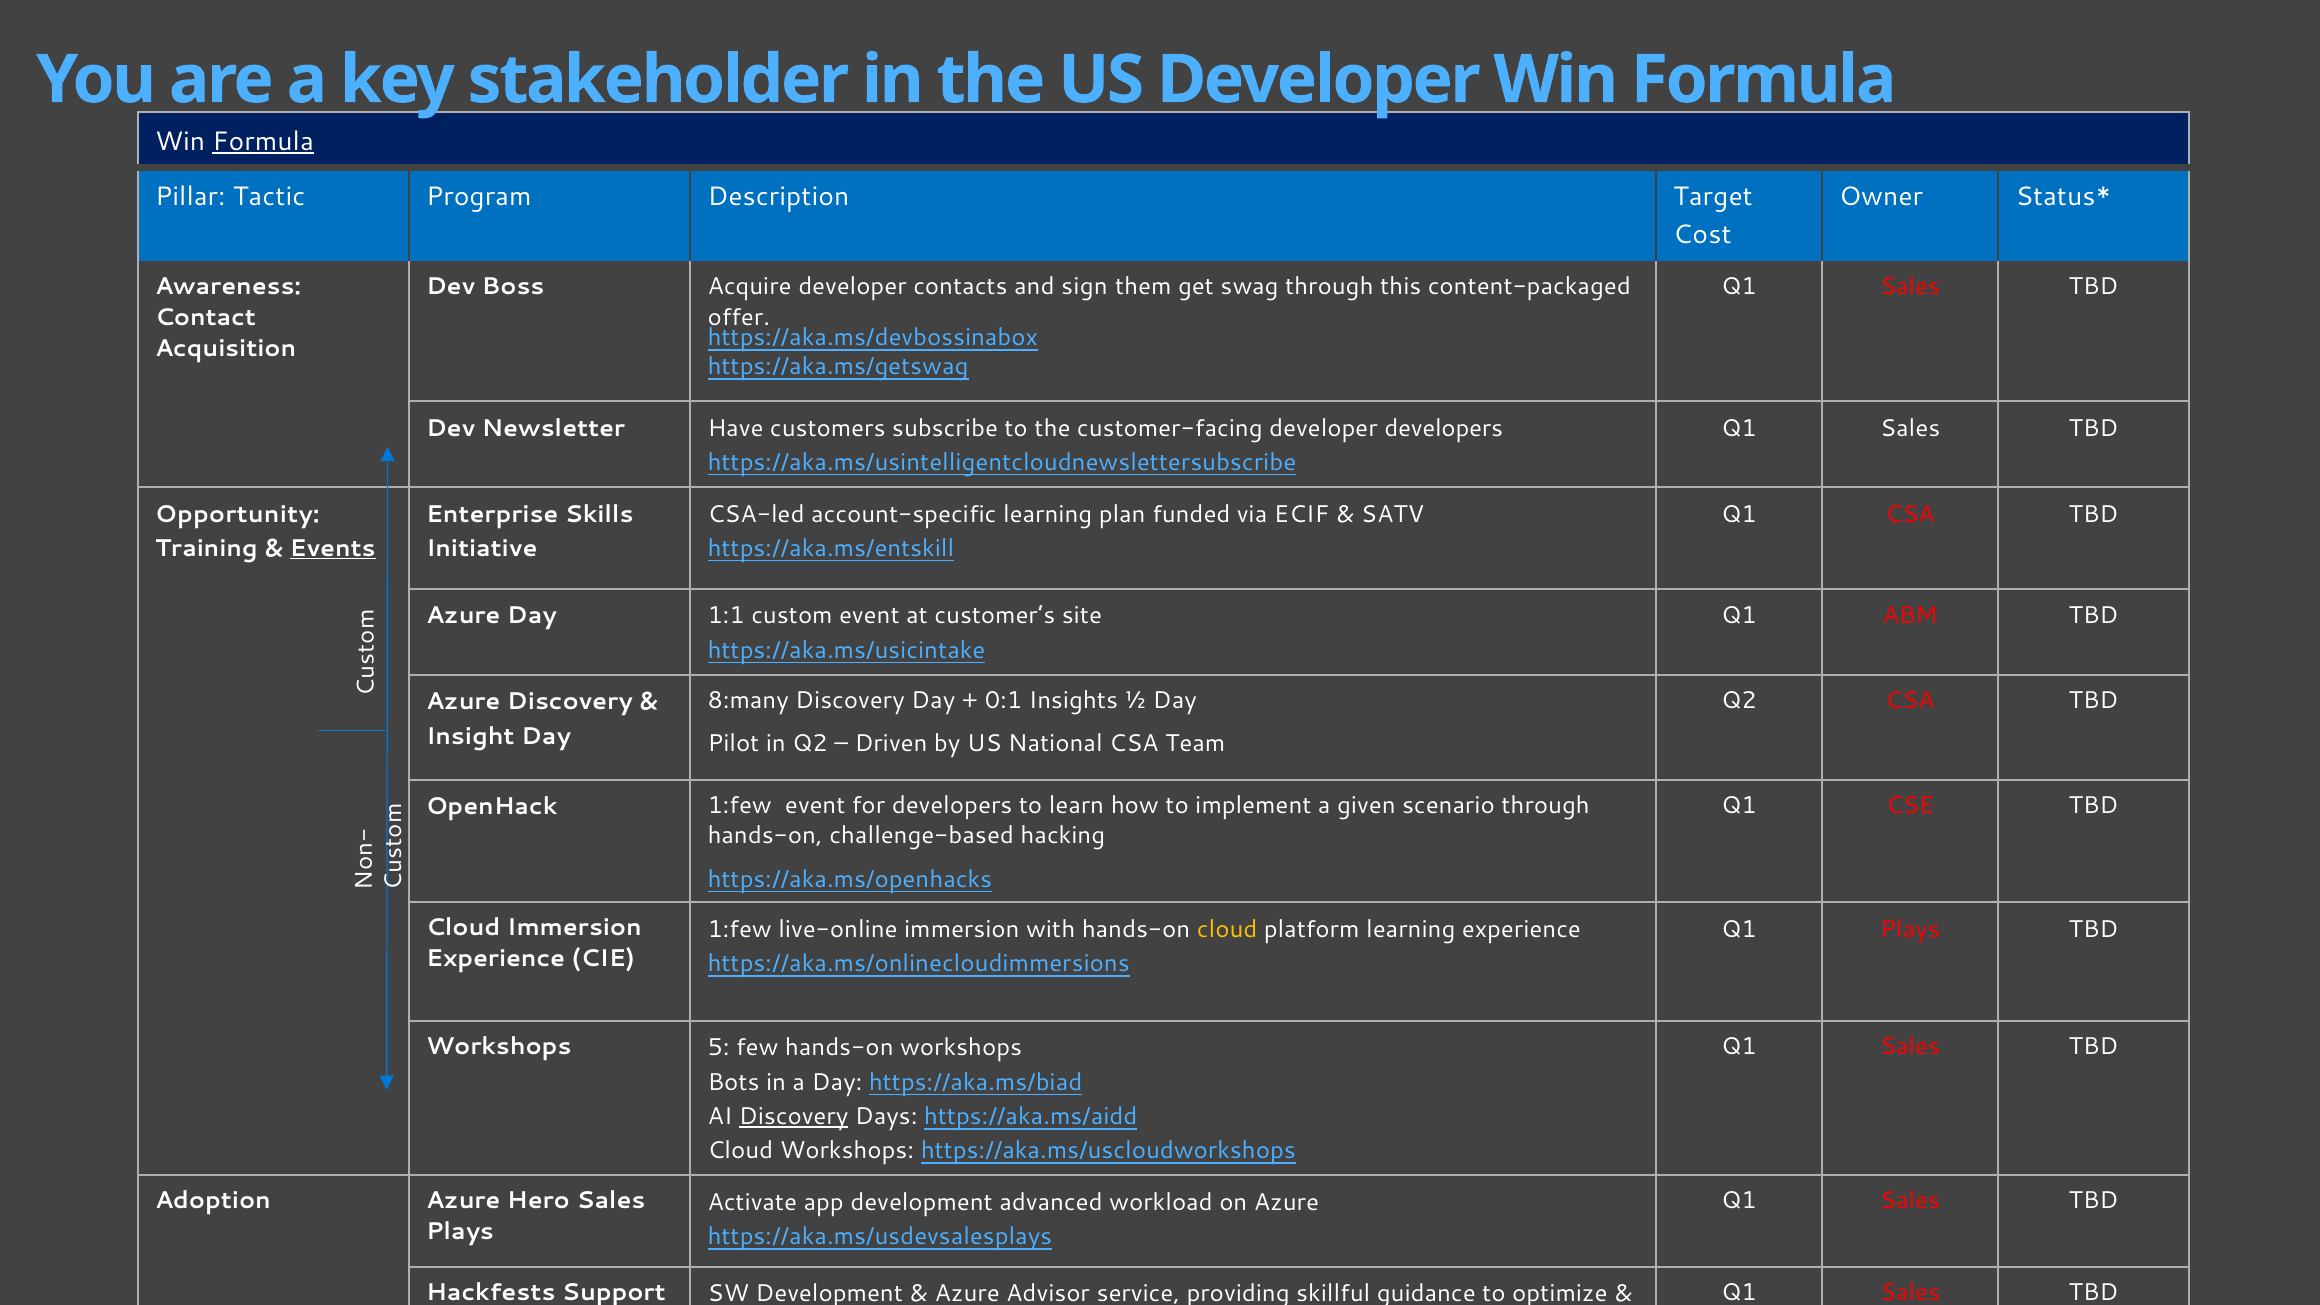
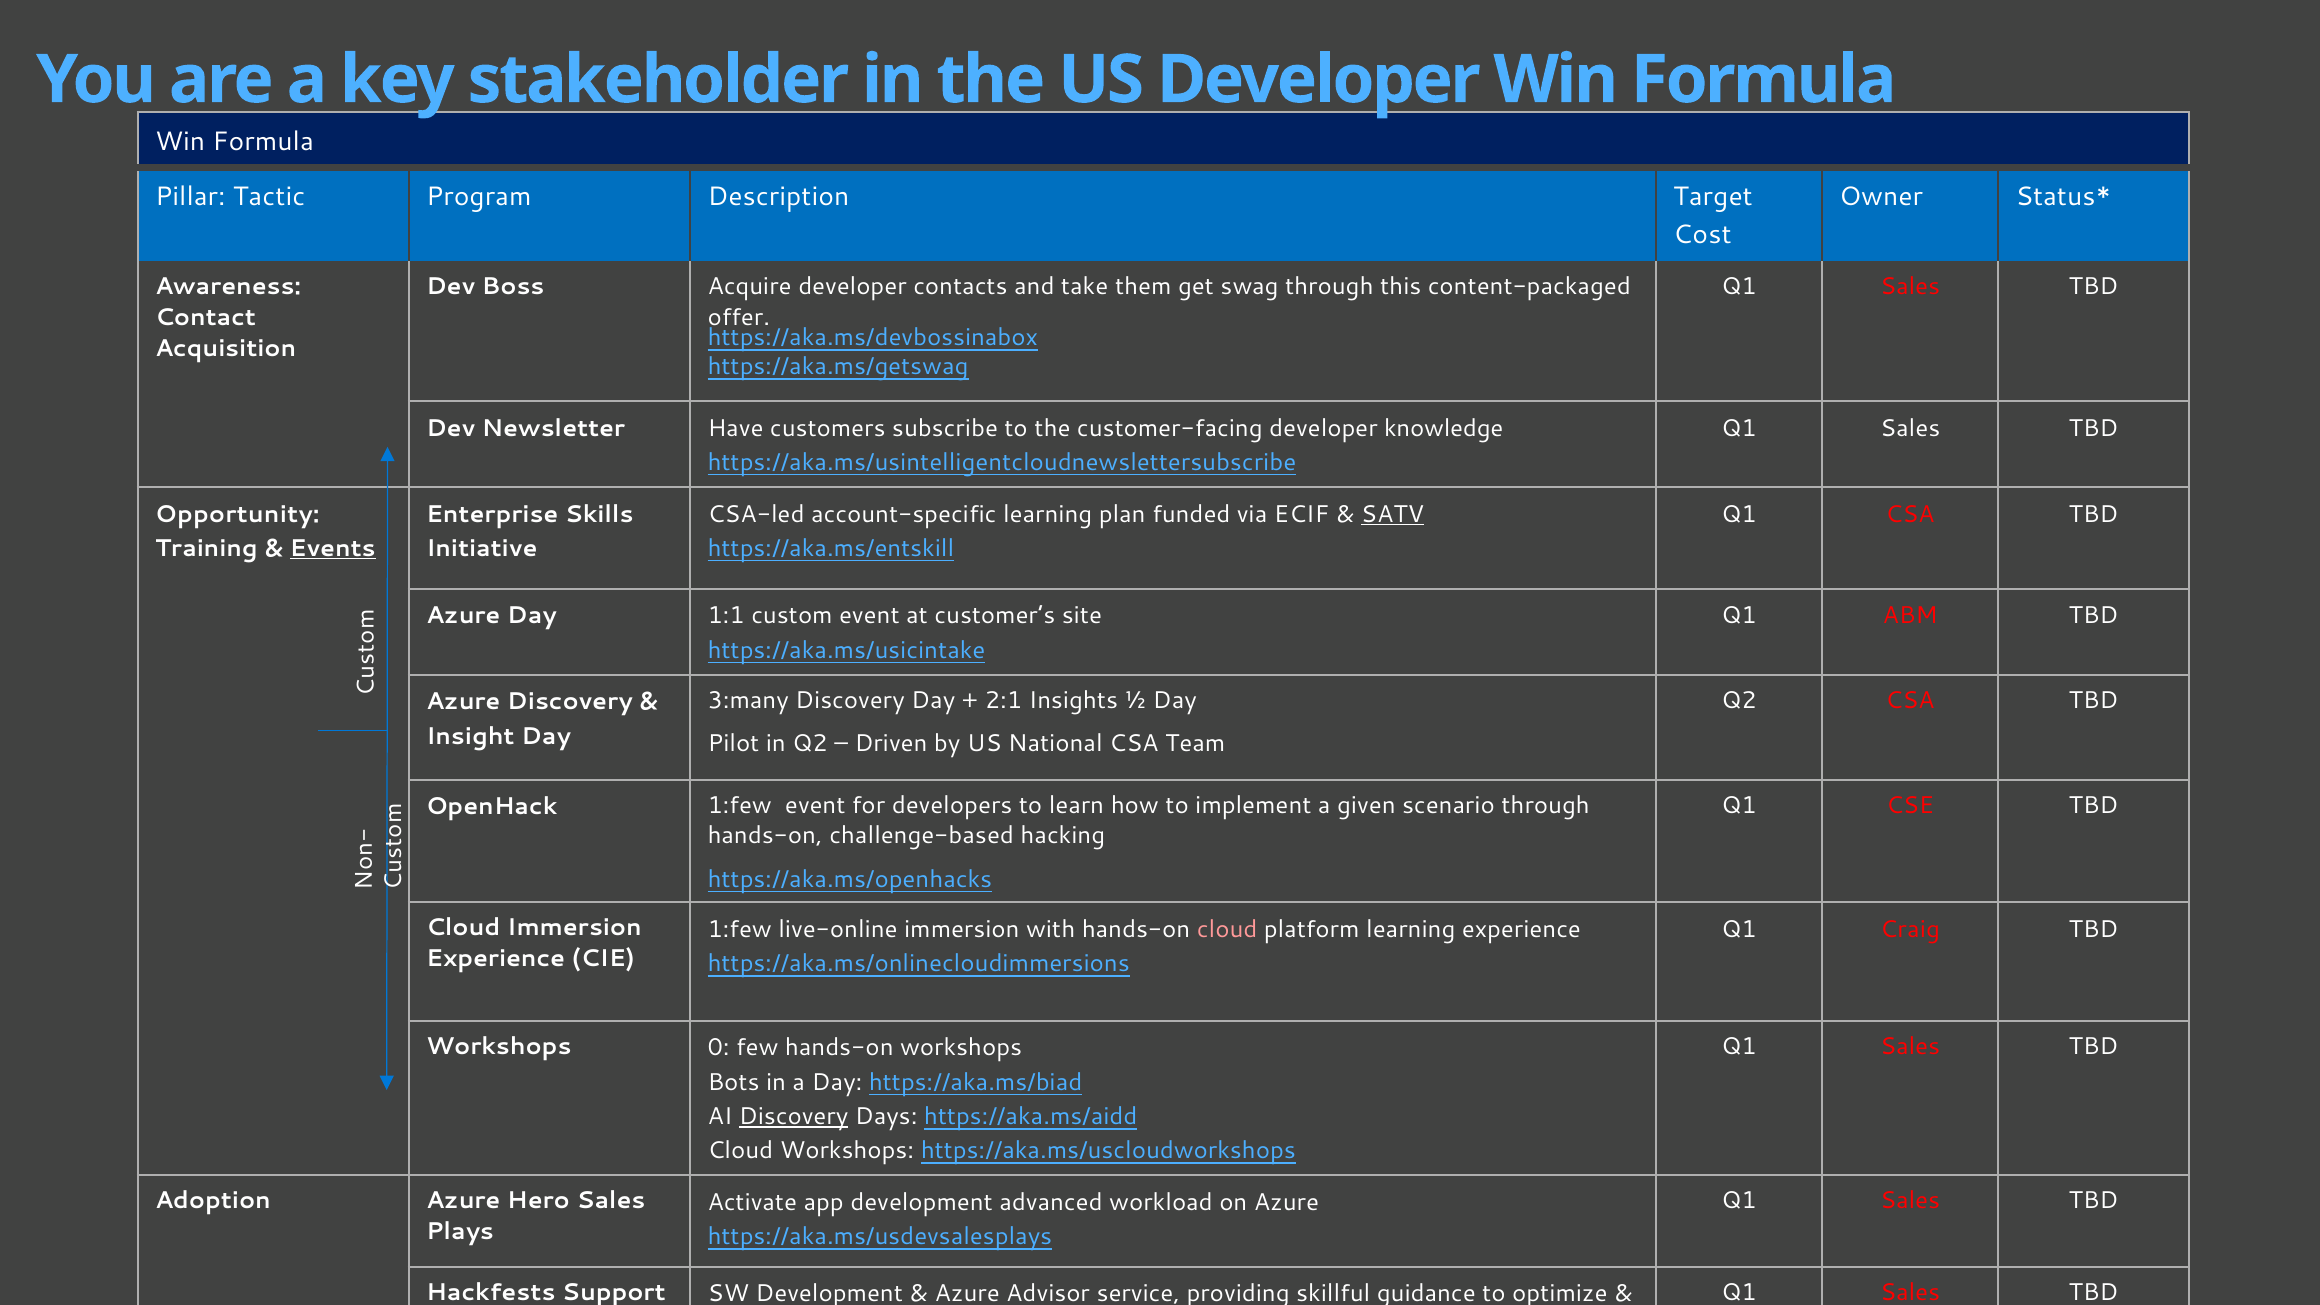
Formula underline: present -> none (263, 141)
sign: sign -> take (1085, 287)
developer developers: developers -> knowledge (1444, 428)
SATV underline: none -> present (1393, 514)
8:many: 8:many -> 3:many (748, 700)
0:1: 0:1 -> 2:1 (1003, 700)
cloud colour: yellow -> pink (1227, 929)
Q1 Plays: Plays -> Craig (1910, 929)
5: 5 -> 0 (719, 1048)
